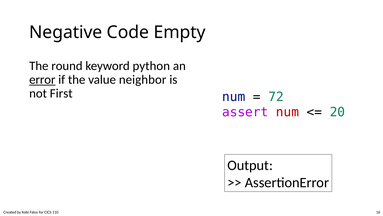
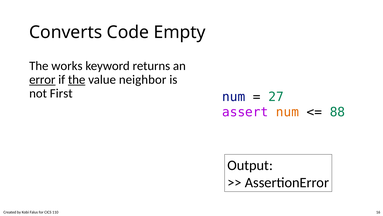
Negative: Negative -> Converts (66, 32)
round: round -> works (67, 66)
python: python -> returns (151, 66)
the underline: none -> present (77, 79)
72: 72 -> 27 (276, 97)
num colour: red -> orange (288, 112)
20: 20 -> 88 (337, 112)
